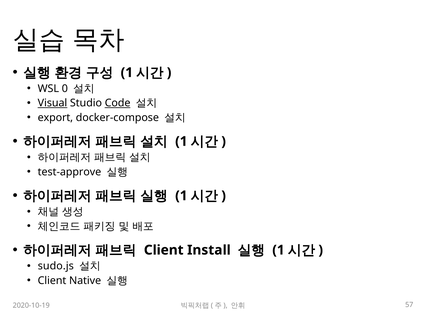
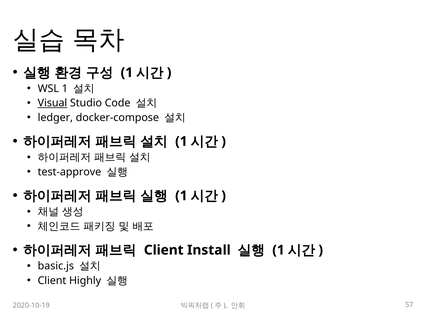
WSL 0: 0 -> 1 (65, 88)
Code underline: present -> none (118, 103)
export: export -> ledger (55, 117)
sudo.js: sudo.js -> basic.js (56, 266)
Native: Native -> Highly (85, 280)
